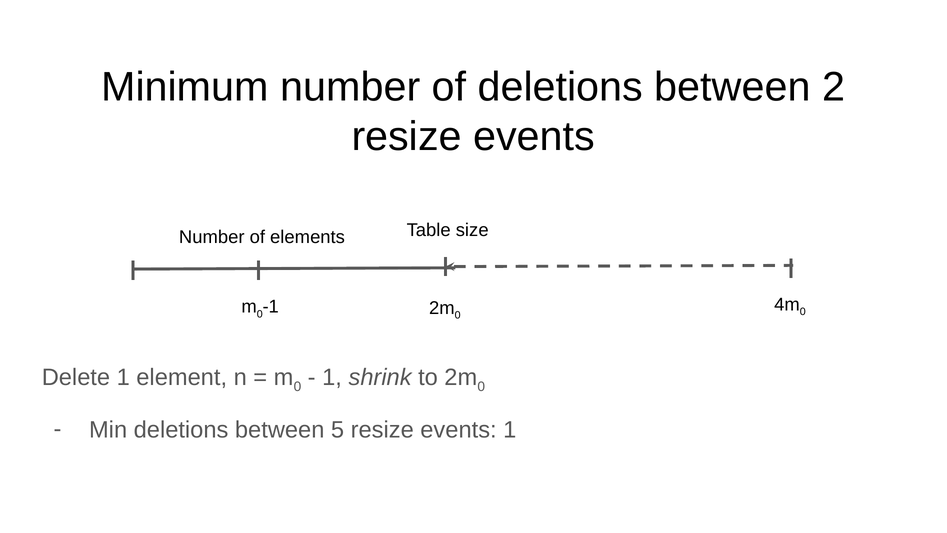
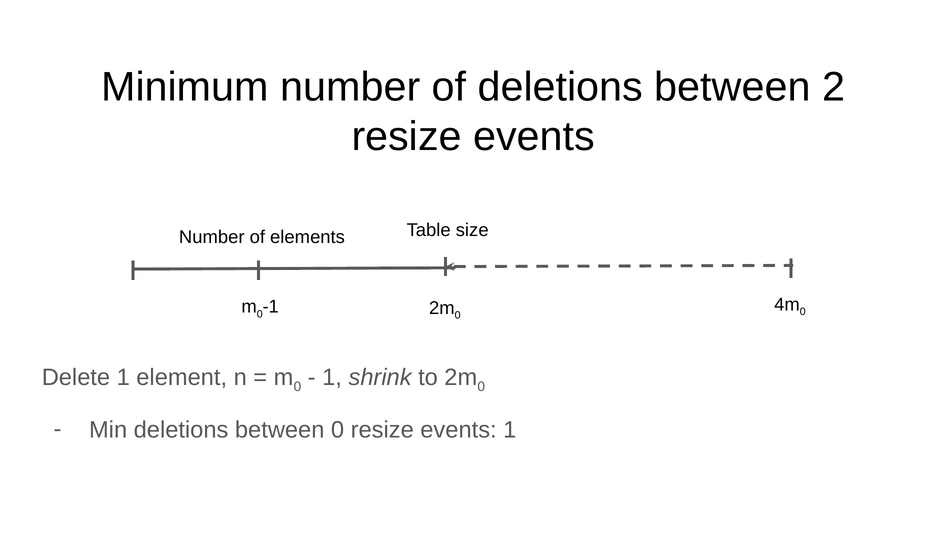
between 5: 5 -> 0 (338, 430)
